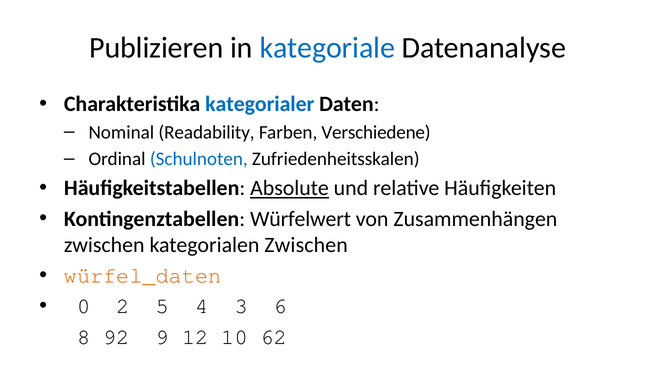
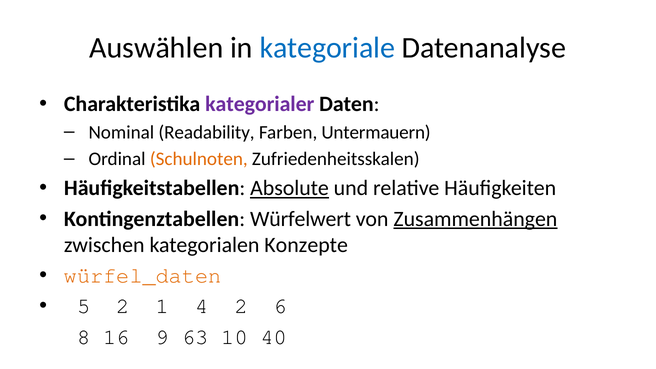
Publizieren: Publizieren -> Auswählen (156, 48)
kategorialer colour: blue -> purple (260, 104)
Verschiedene: Verschiedene -> Untermauern (376, 132)
Schulnoten colour: blue -> orange (199, 159)
Zusammenhängen underline: none -> present (475, 219)
kategorialen Zwischen: Zwischen -> Konzepte (306, 245)
0: 0 -> 5 (84, 306)
5: 5 -> 1 (162, 306)
4 3: 3 -> 2 (241, 306)
92: 92 -> 16 (116, 337)
12: 12 -> 63 (195, 337)
62: 62 -> 40 (274, 337)
